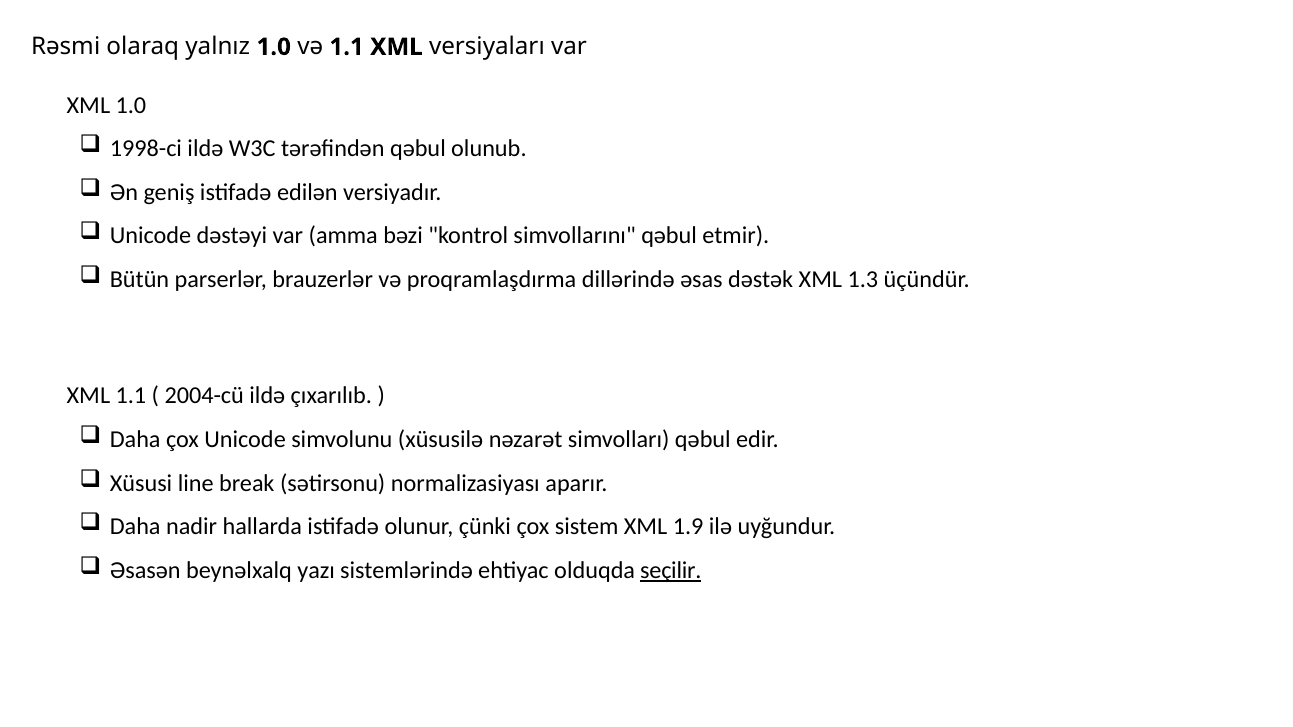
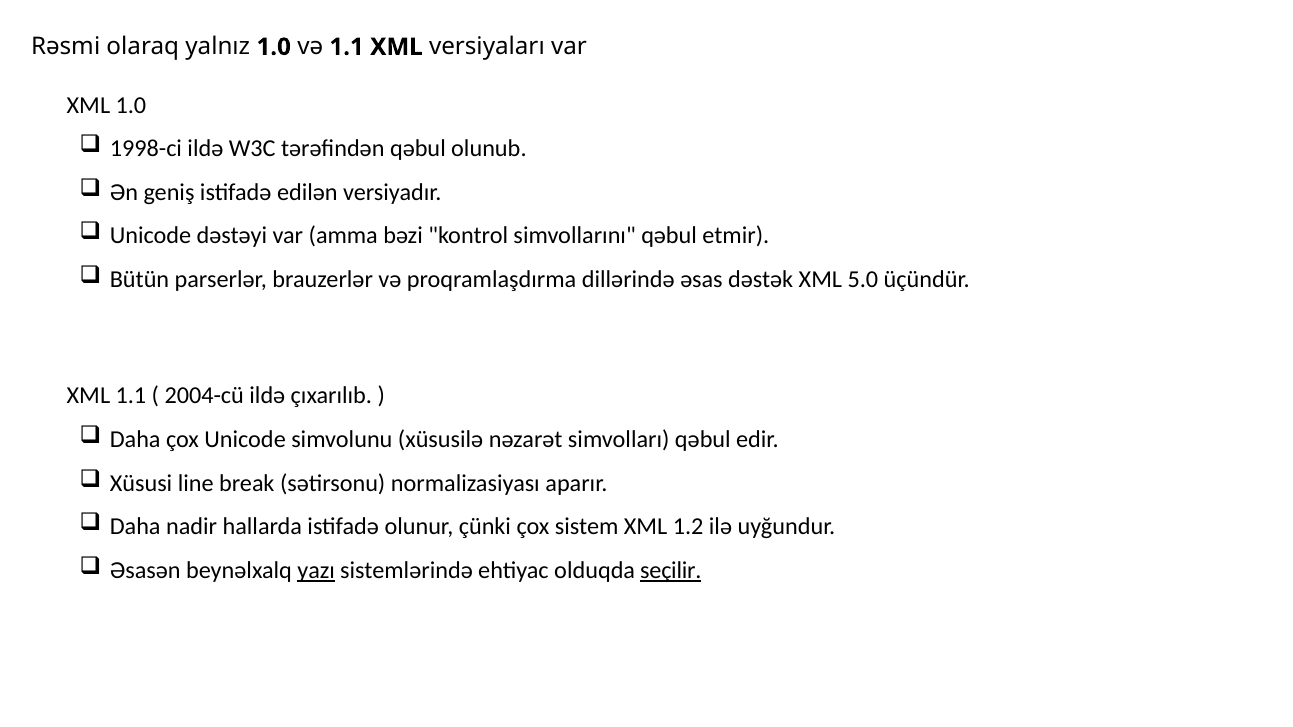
1.3: 1.3 -> 5.0 (863, 280)
1.9: 1.9 -> 1.2 (688, 527)
yazı underline: none -> present (316, 571)
